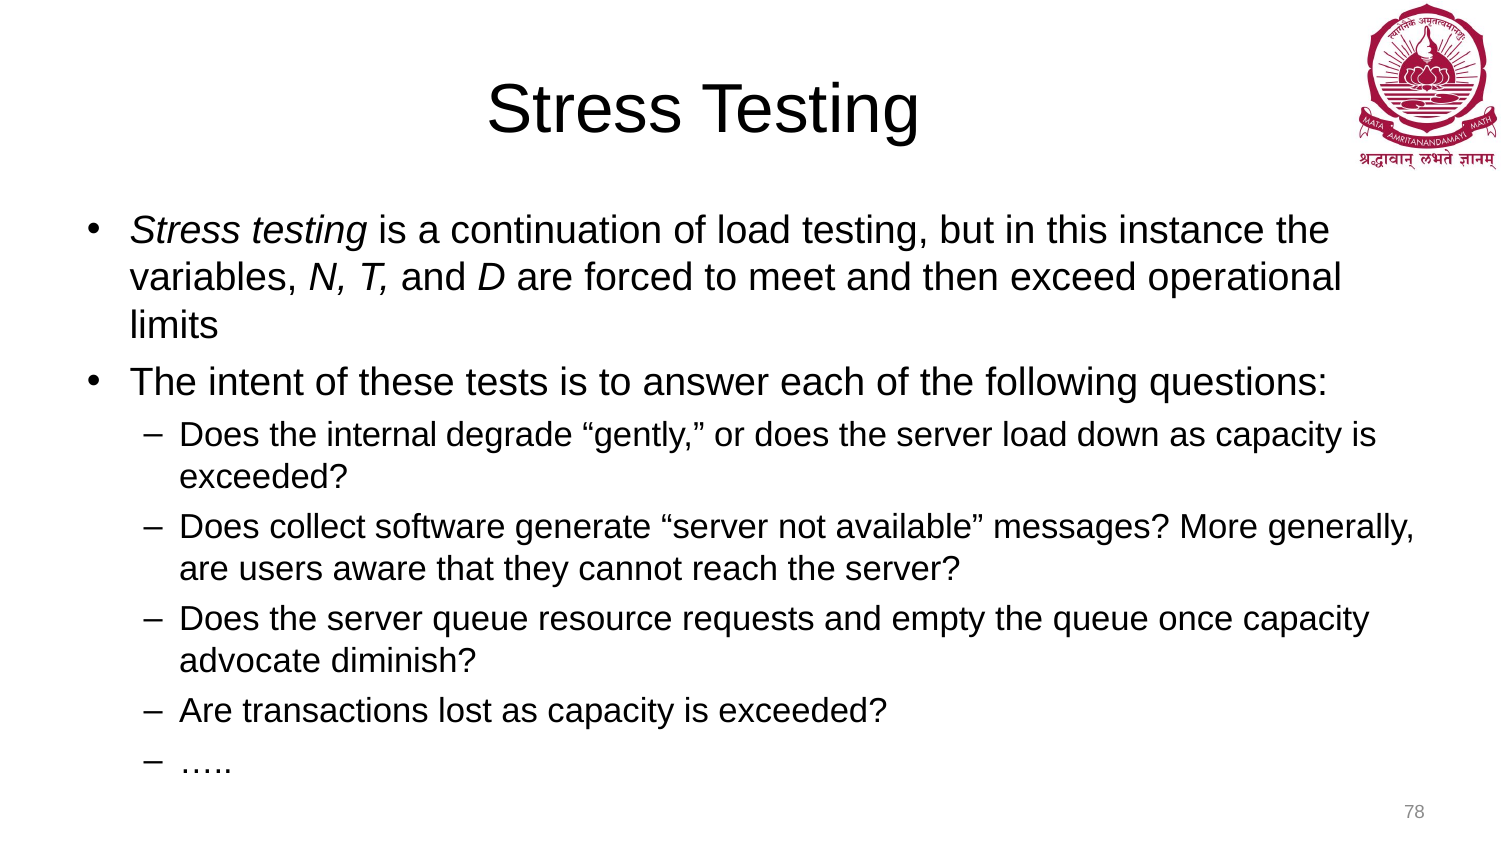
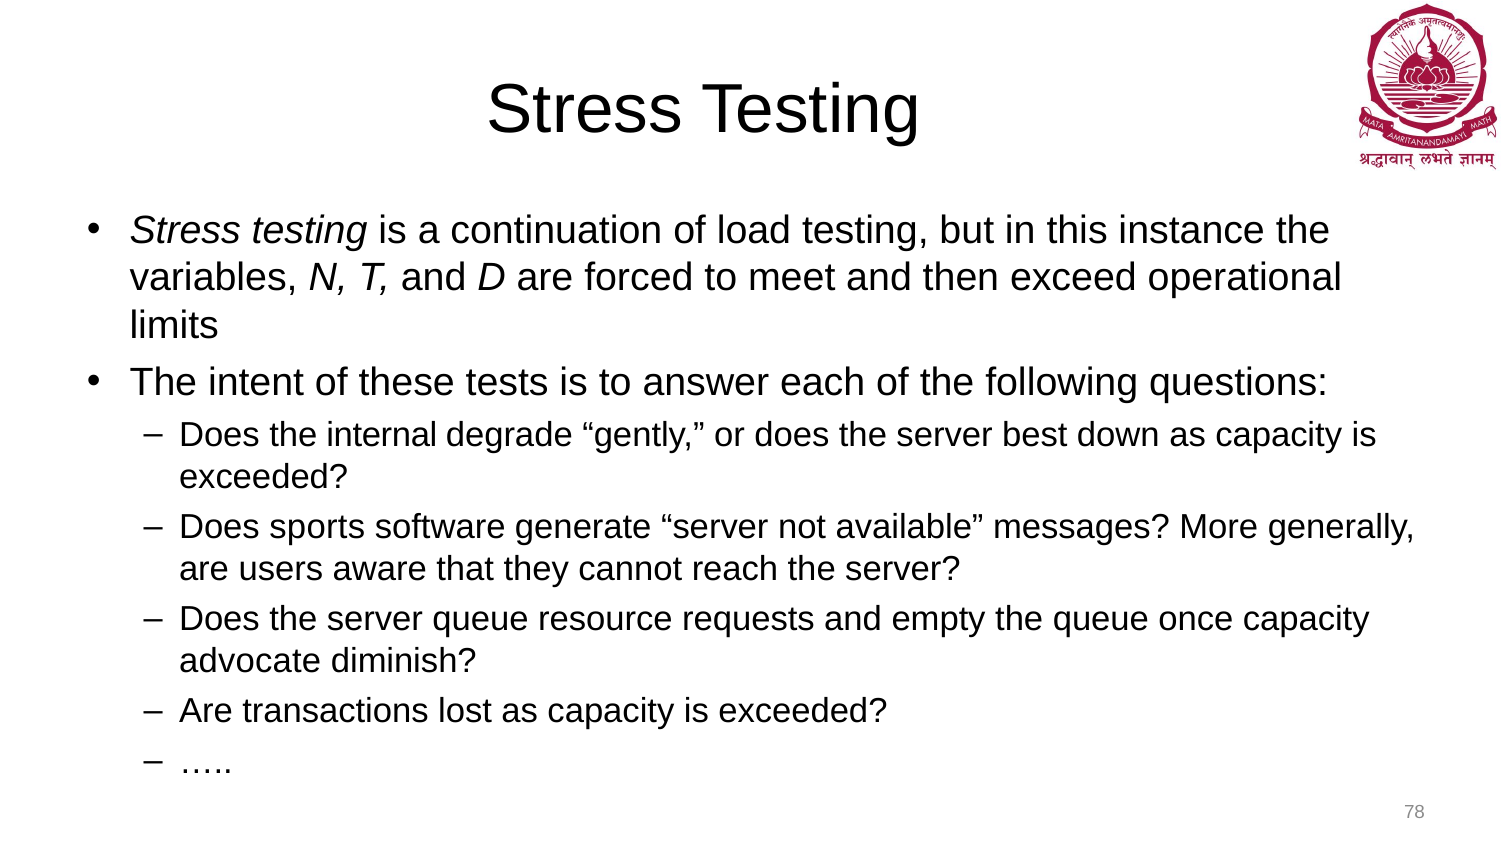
server load: load -> best (1035, 435)
collect: collect -> sports (317, 527)
